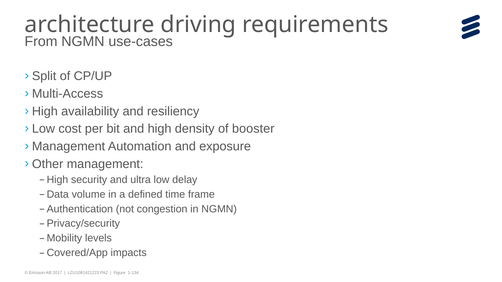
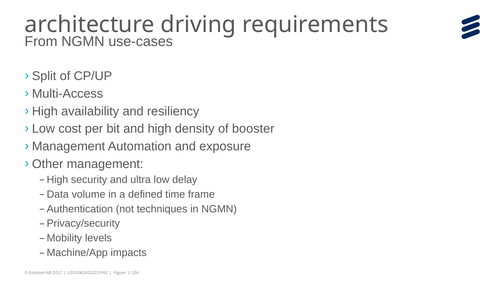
congestion: congestion -> techniques (162, 209)
Covered/App: Covered/App -> Machine/App (77, 253)
